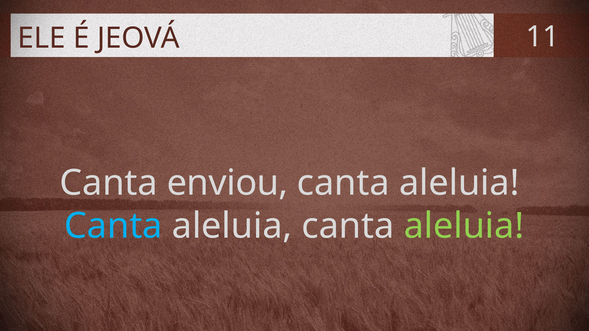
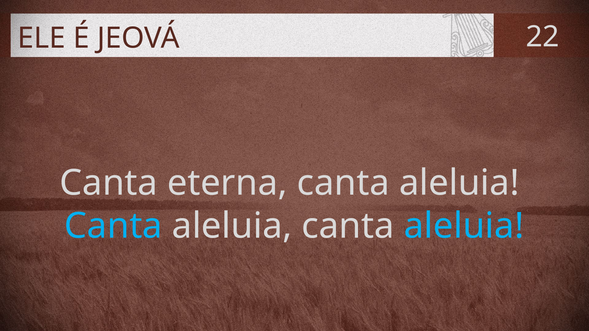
11: 11 -> 22 (543, 37)
enviou: enviou -> eterna (227, 183)
aleluia colour: light green -> light blue (464, 226)
